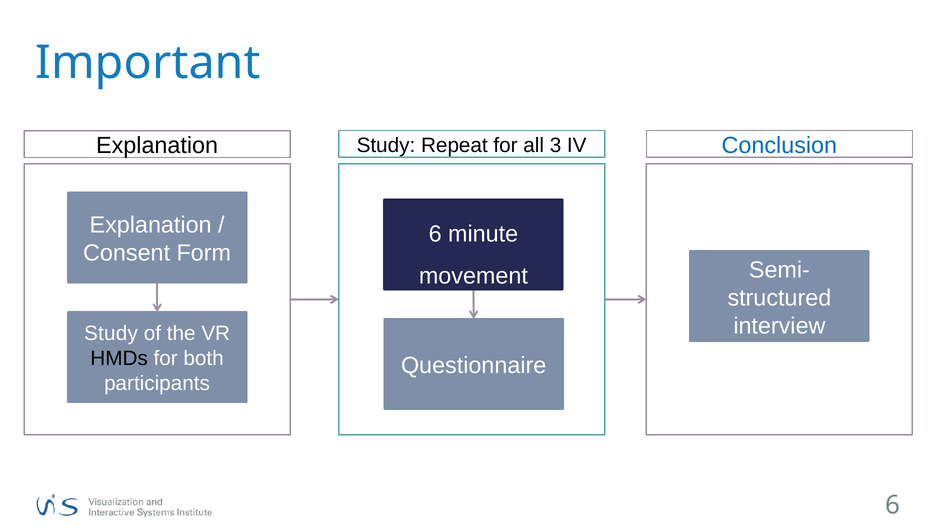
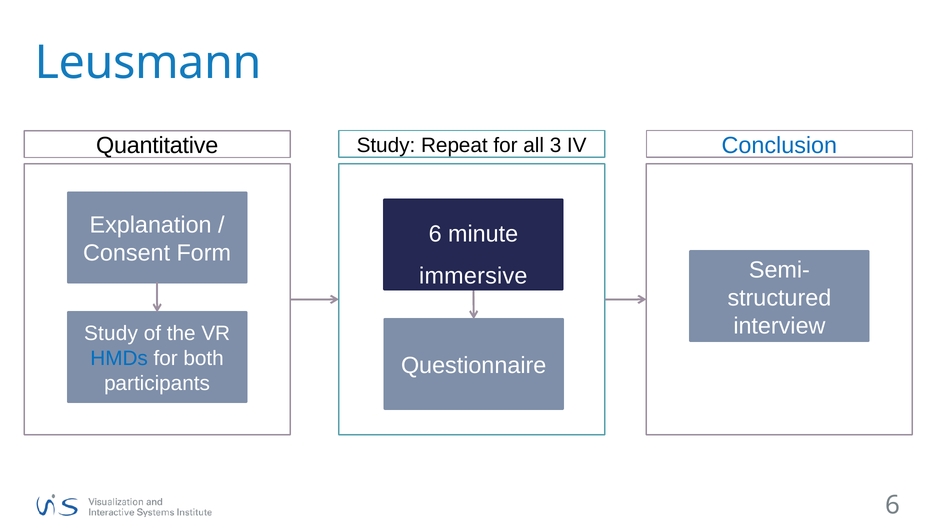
Important: Important -> Leusmann (148, 63)
Explanation: Explanation -> Quantitative (157, 146)
movement: movement -> immersive (473, 276)
HMDs colour: black -> blue (119, 358)
